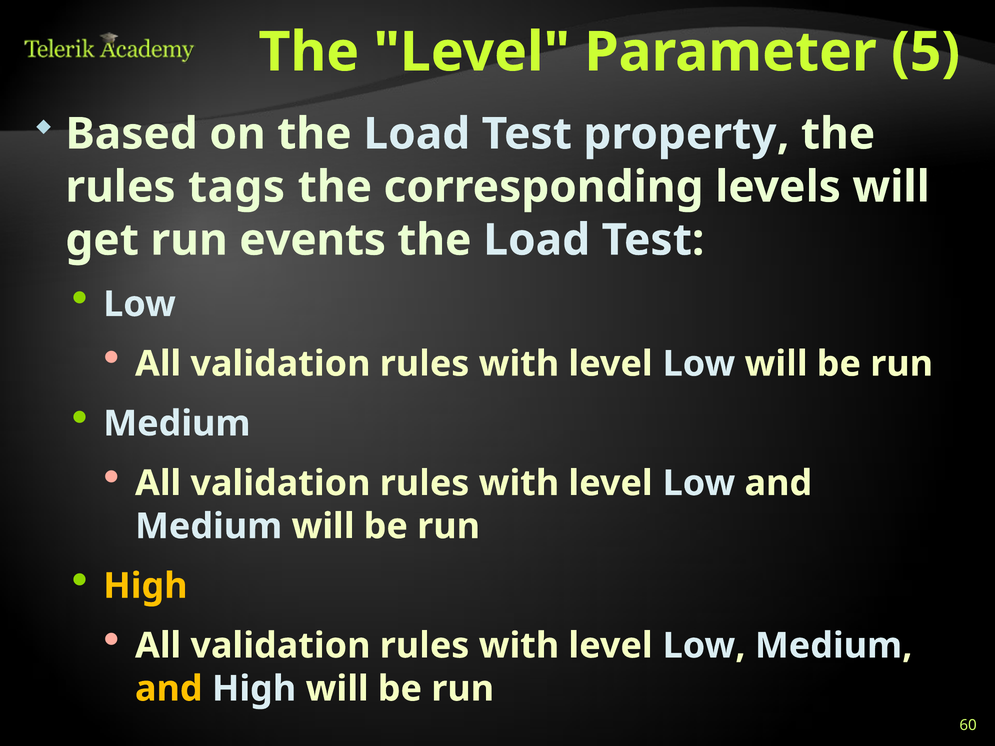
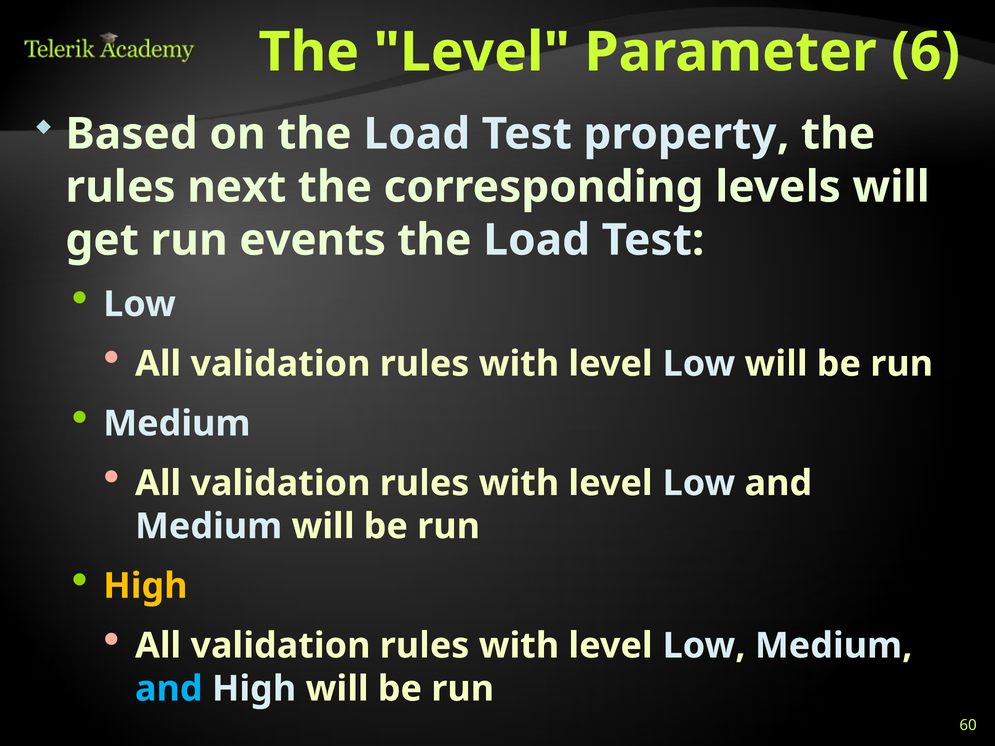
5: 5 -> 6 (926, 52)
tags: tags -> next (237, 187)
and colour: yellow -> light blue (169, 689)
